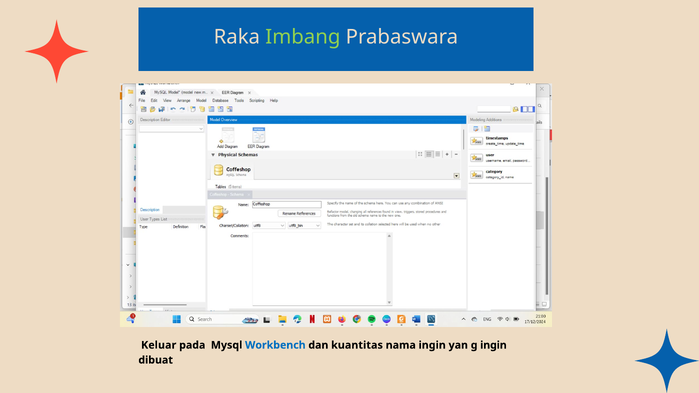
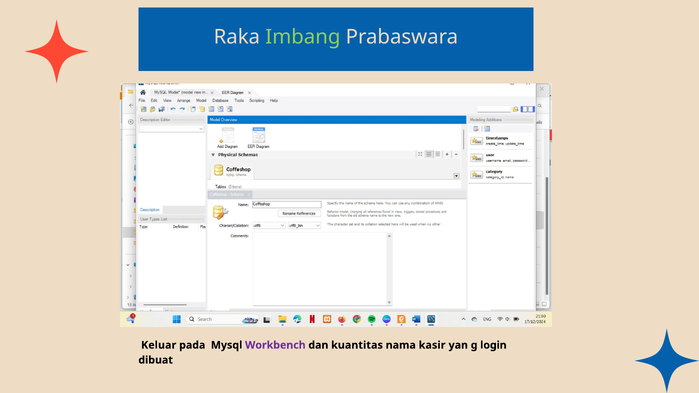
Workbench colour: blue -> purple (275, 345)
nama ingin: ingin -> kasir (432, 345)
g ingin: ingin -> login (493, 345)
